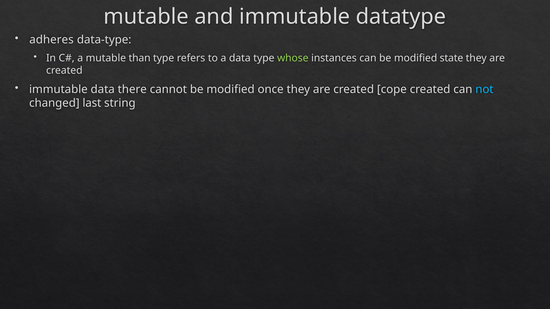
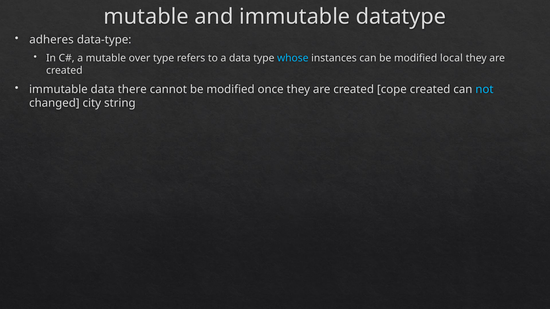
than: than -> over (140, 58)
whose colour: light green -> light blue (293, 58)
state: state -> local (451, 58)
last: last -> city (92, 103)
